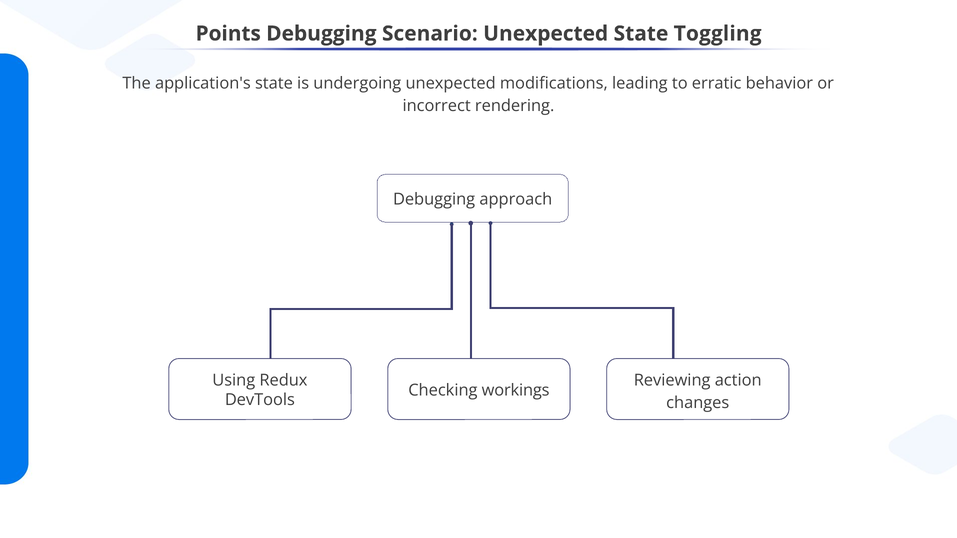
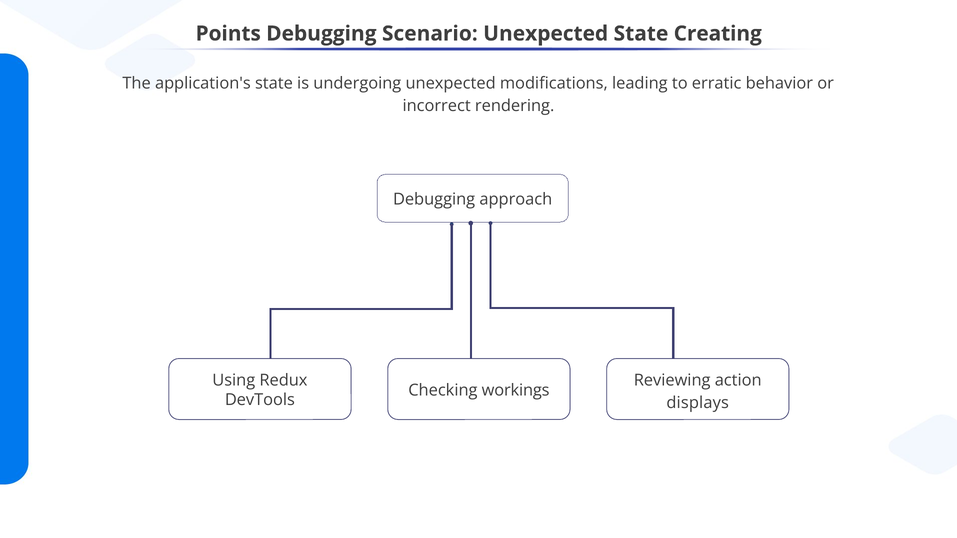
Toggling: Toggling -> Creating (718, 34)
changes: changes -> displays (698, 403)
